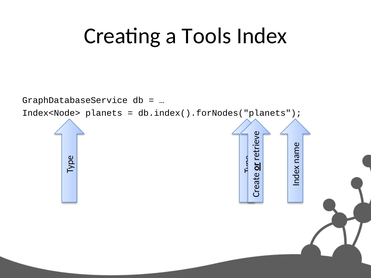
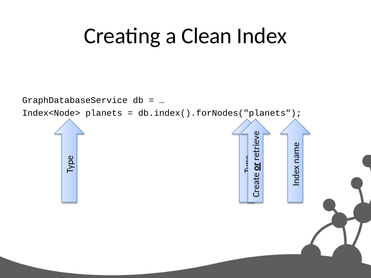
Tools: Tools -> Clean (207, 36)
